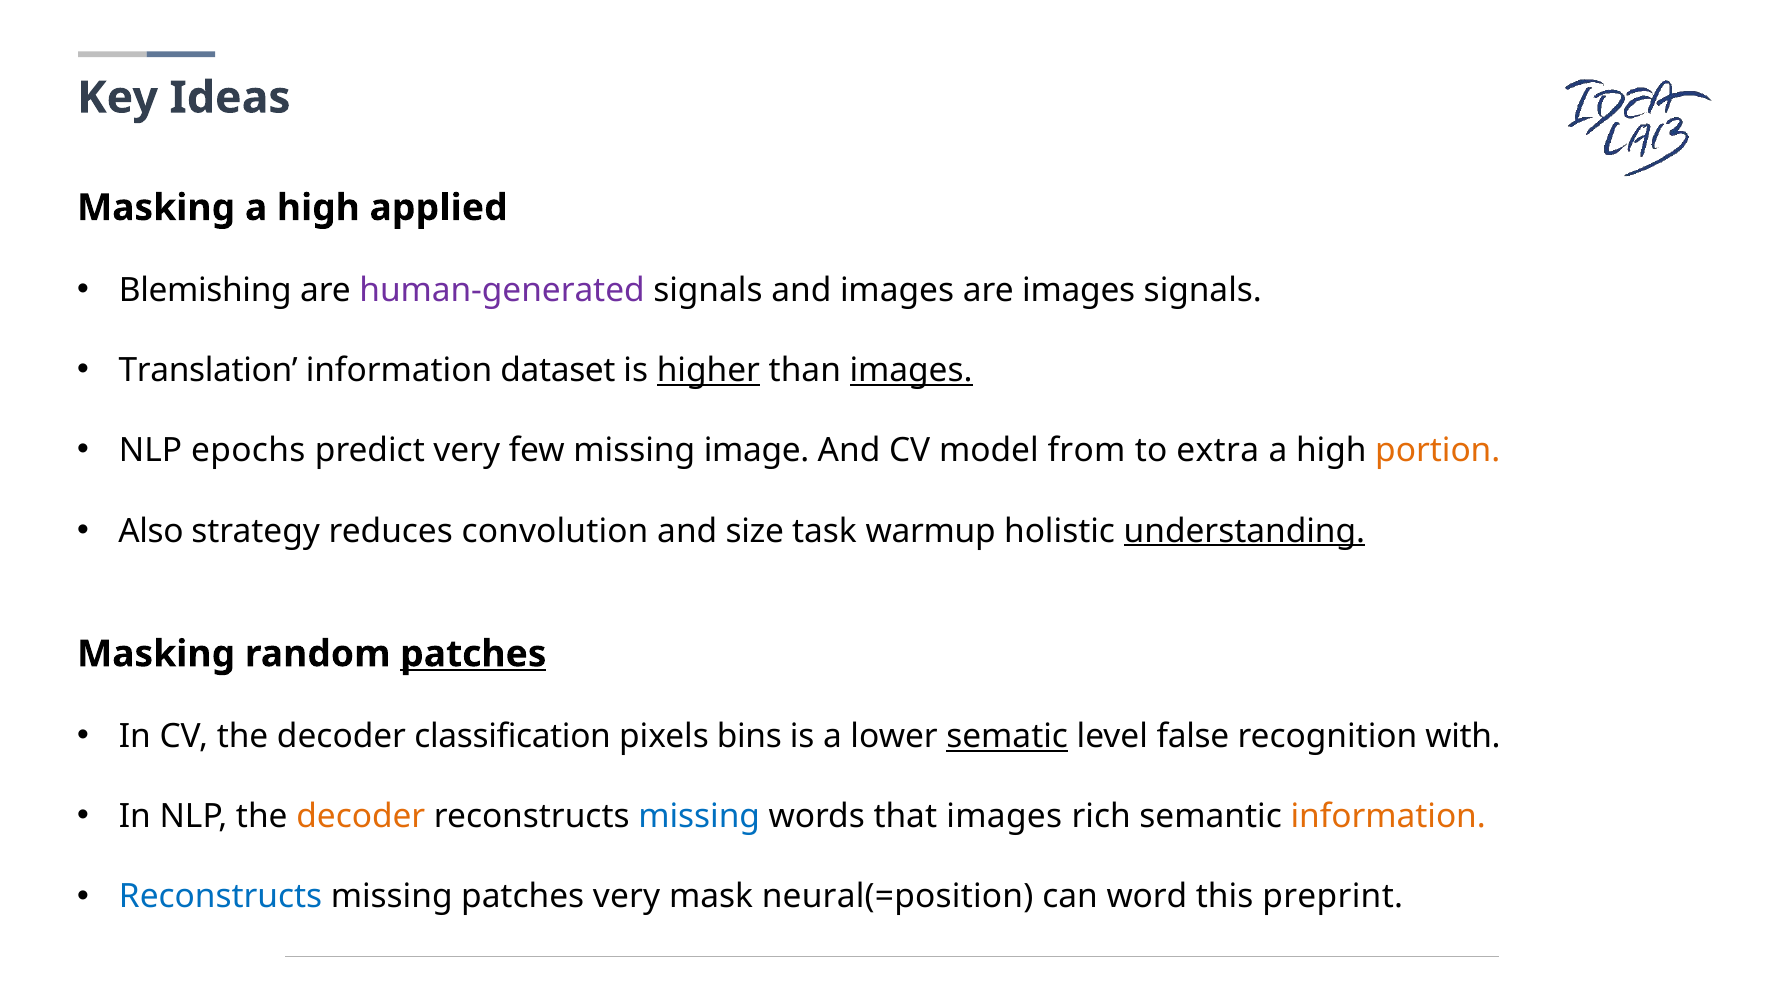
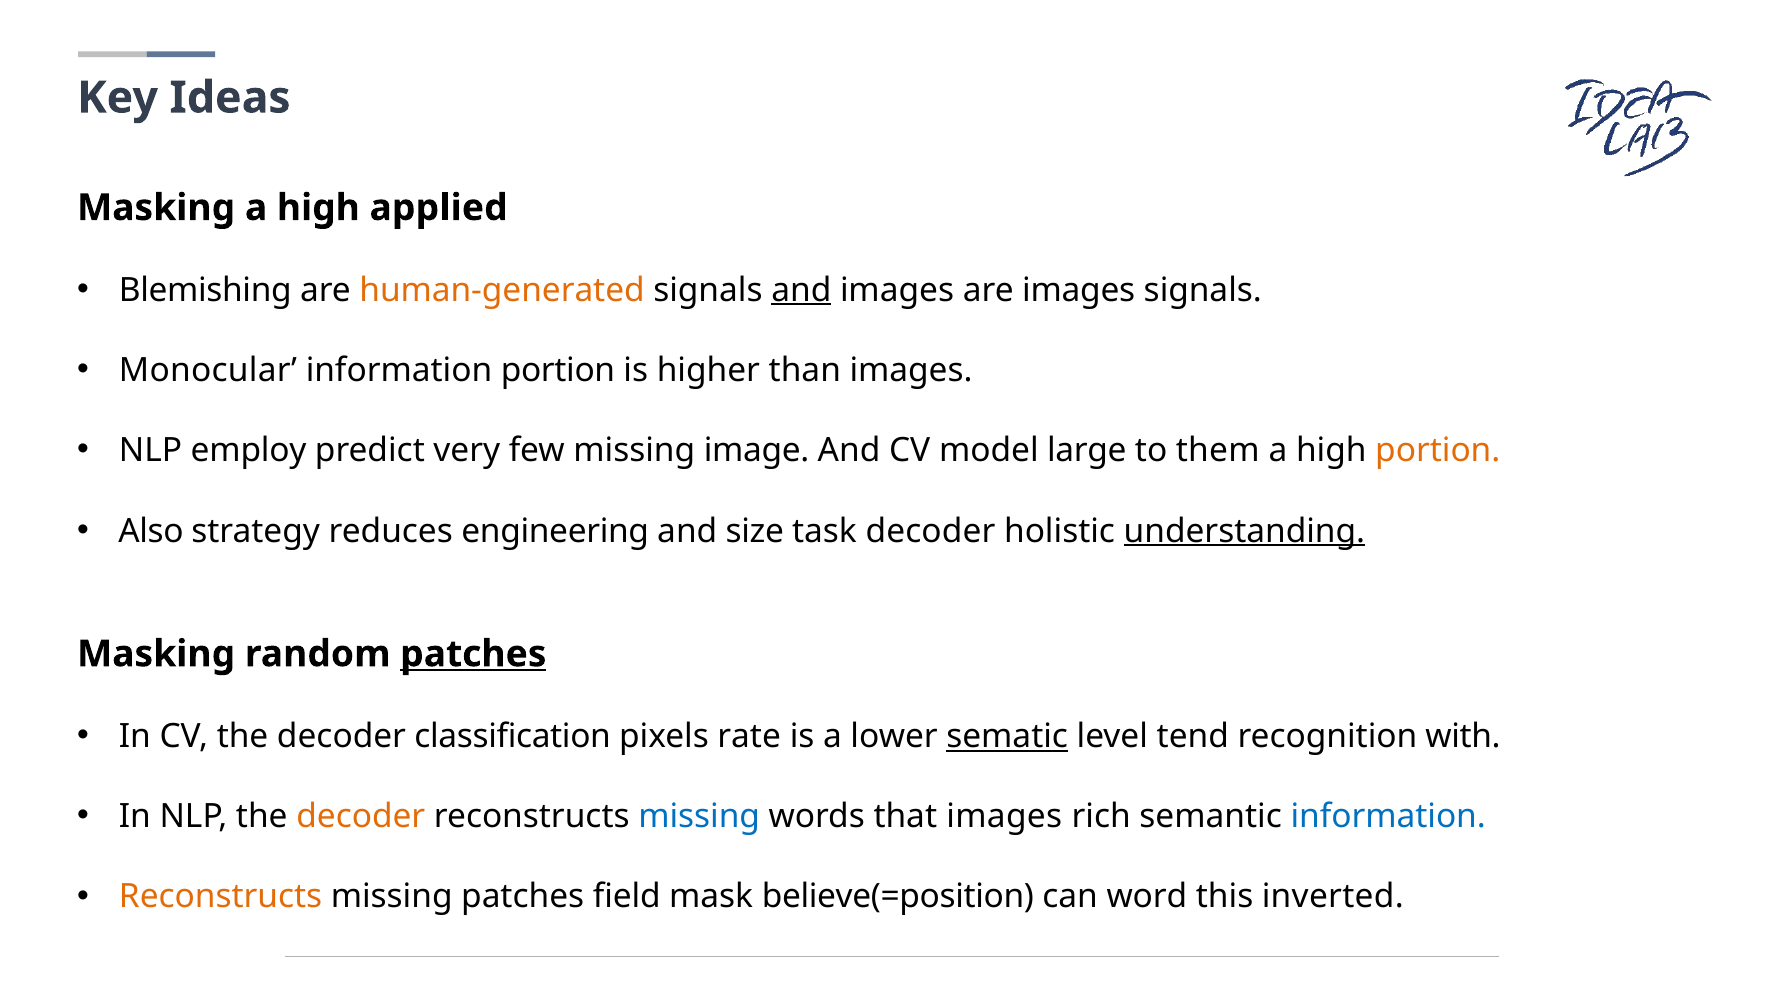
human-generated colour: purple -> orange (502, 290)
and underline: none -> present (801, 290)
Translation: Translation -> Monocular (208, 370)
information dataset: dataset -> portion (558, 370)
higher underline: present -> none (708, 370)
images underline: present -> none (911, 370)
epochs: epochs -> employ (249, 451)
from: from -> large (1087, 451)
extra: extra -> them (1218, 451)
convolution: convolution -> engineering (555, 531)
task warmup: warmup -> decoder (930, 531)
bins: bins -> rate (749, 736)
false: false -> tend (1193, 736)
information colour: orange -> blue (1388, 817)
Reconstructs colour: blue -> orange (221, 897)
patches very: very -> field (627, 897)
neural(=position: neural(=position -> believe(=position (898, 897)
preprint: preprint -> inverted (1333, 897)
